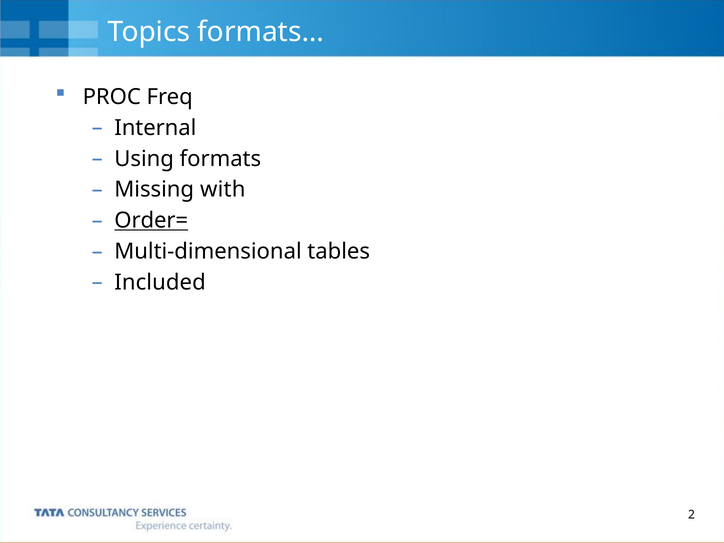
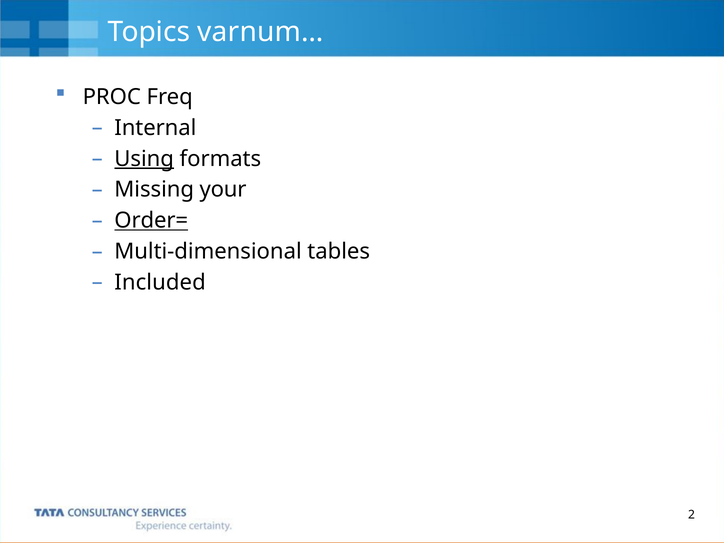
formats…: formats… -> varnum… (260, 32)
Using underline: none -> present (144, 159)
with: with -> your (223, 190)
